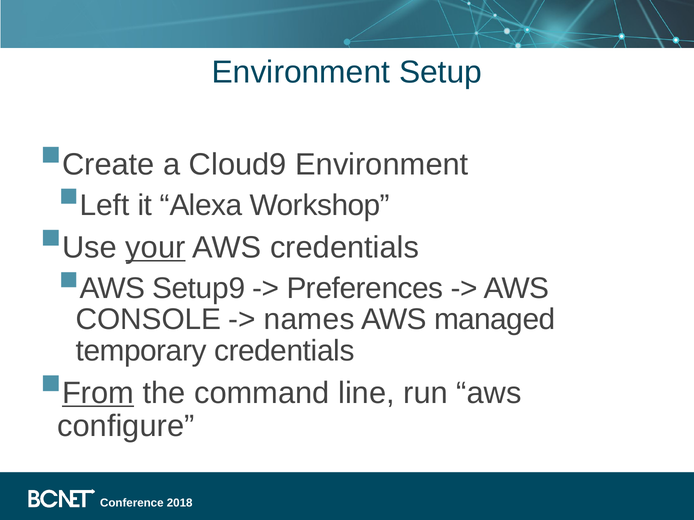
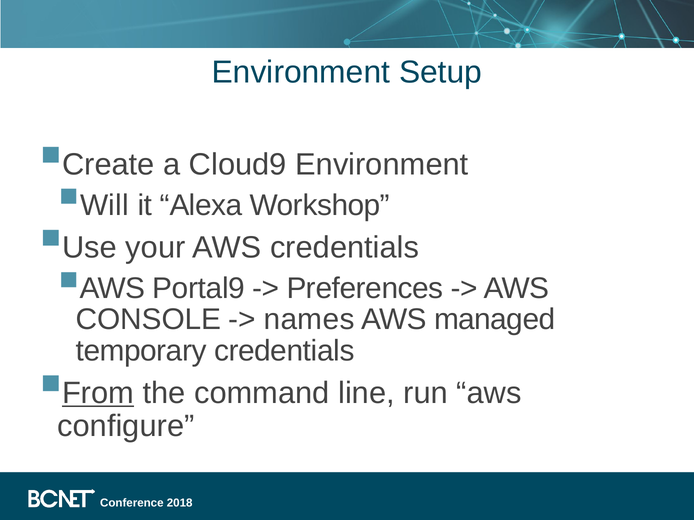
Left: Left -> Will (105, 205)
your underline: present -> none (155, 248)
Setup9: Setup9 -> Portal9 (199, 289)
